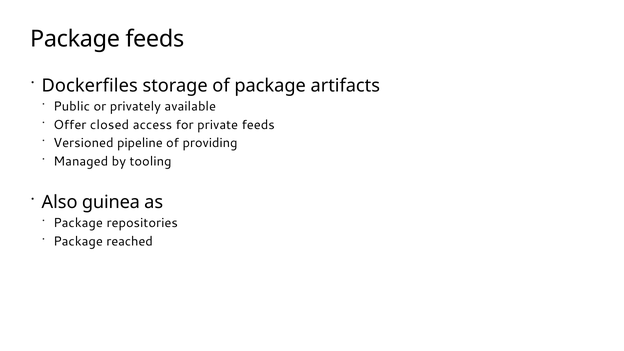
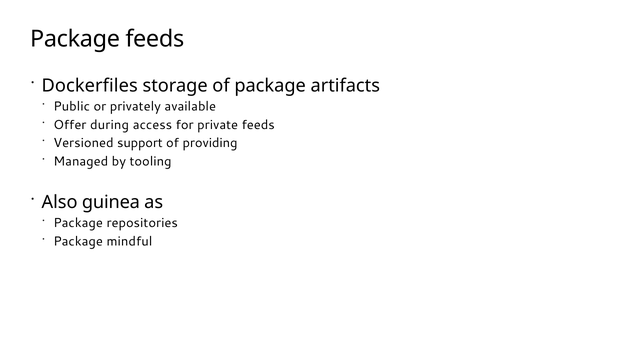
closed: closed -> during (110, 125)
pipeline: pipeline -> support (140, 143)
reached: reached -> mindful (129, 241)
